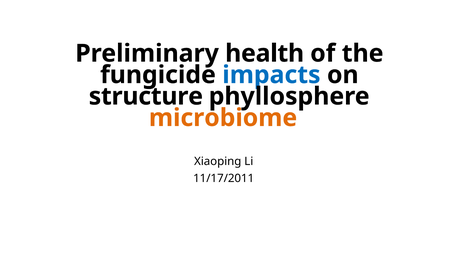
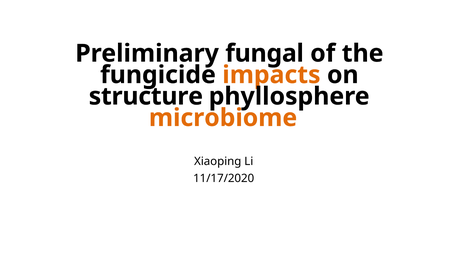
health: health -> fungal (265, 53)
impacts colour: blue -> orange (271, 75)
11/17/2011: 11/17/2011 -> 11/17/2020 (224, 179)
